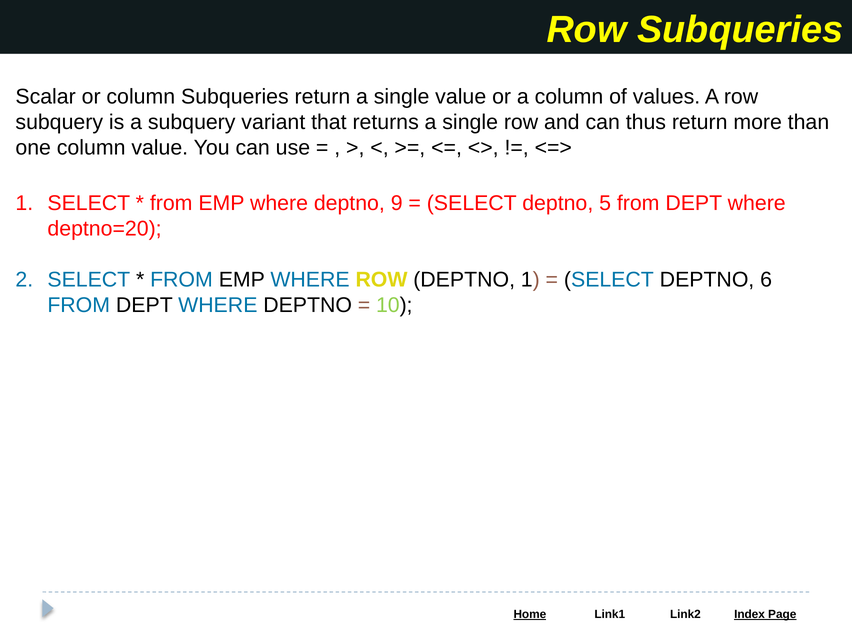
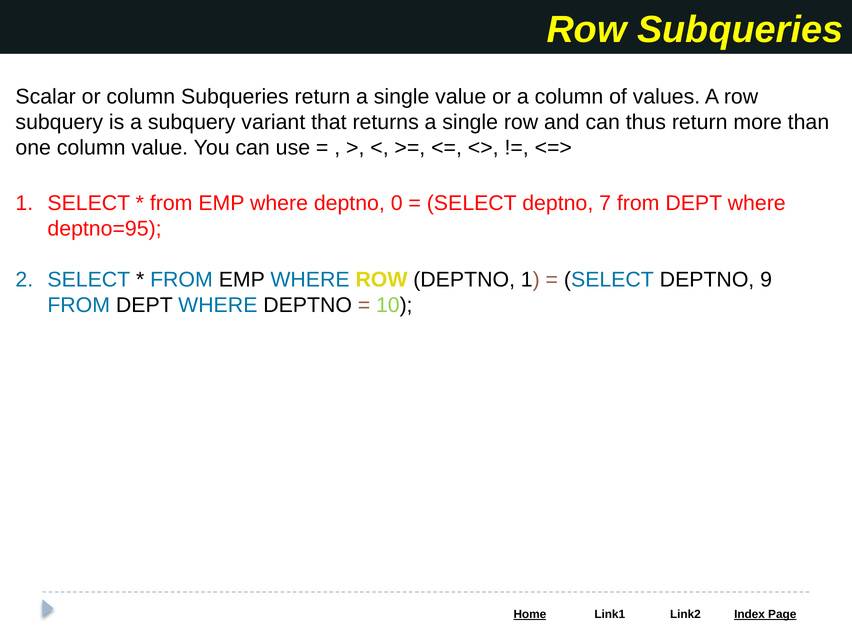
9: 9 -> 0 (397, 203)
5: 5 -> 7 (605, 203)
deptno=20: deptno=20 -> deptno=95 (105, 229)
6: 6 -> 9 (766, 280)
